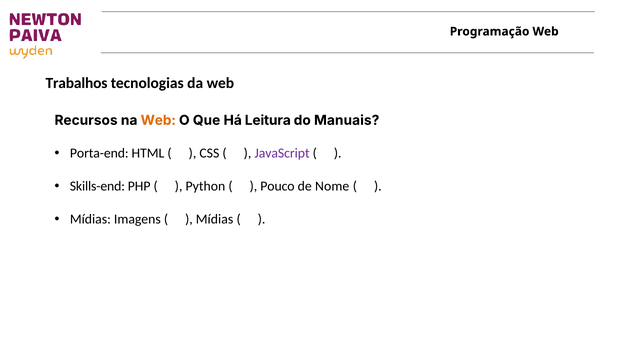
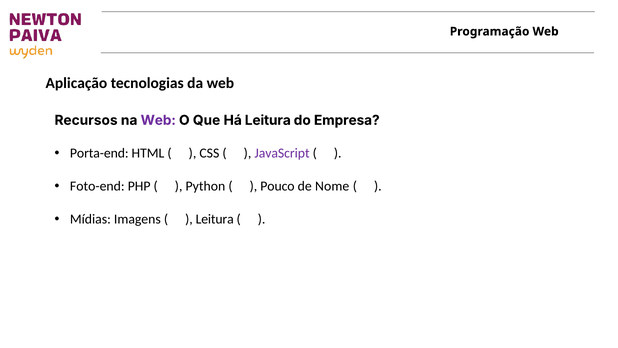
Trabalhos: Trabalhos -> Aplicação (76, 83)
Web colour: orange -> purple (158, 120)
Manuais: Manuais -> Empresa (347, 120)
Skills-end: Skills-end -> Foto-end (97, 186)
Mídias: Mídias -> Leitura (215, 219)
